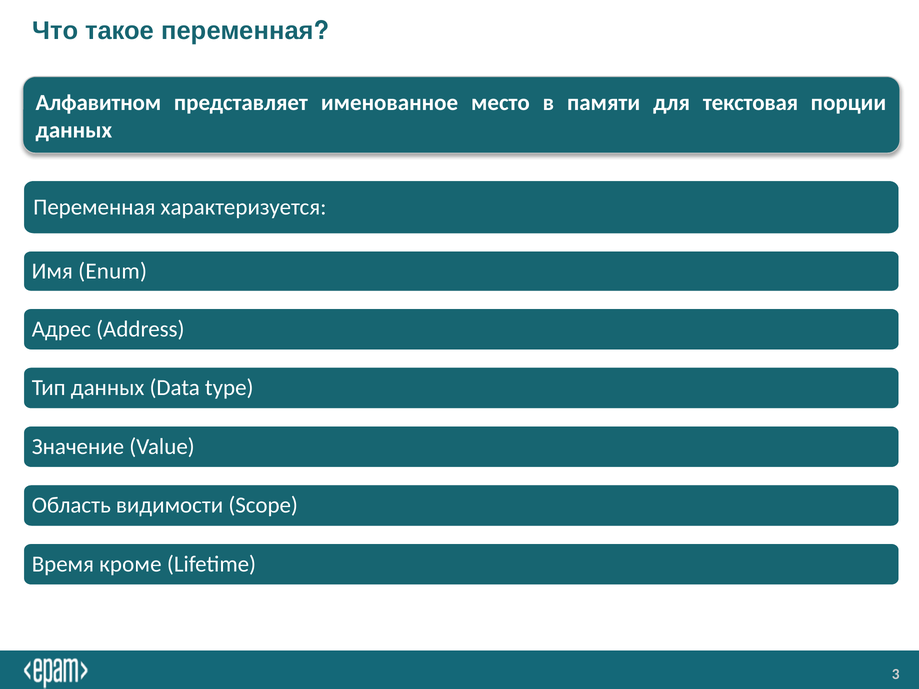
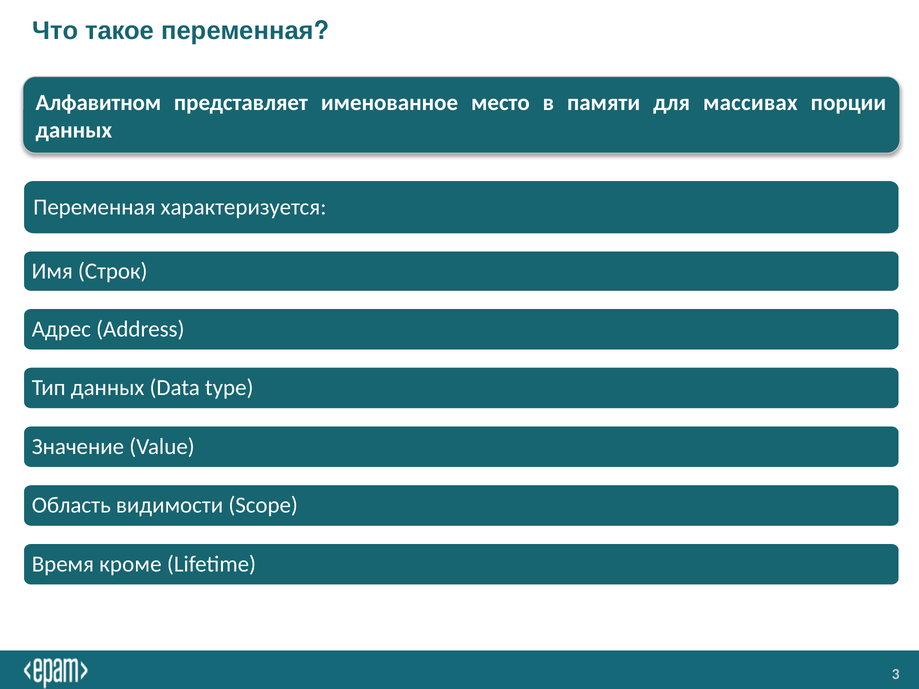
текстовая: текстовая -> массивах (750, 103)
Enum: Enum -> Строк (113, 271)
